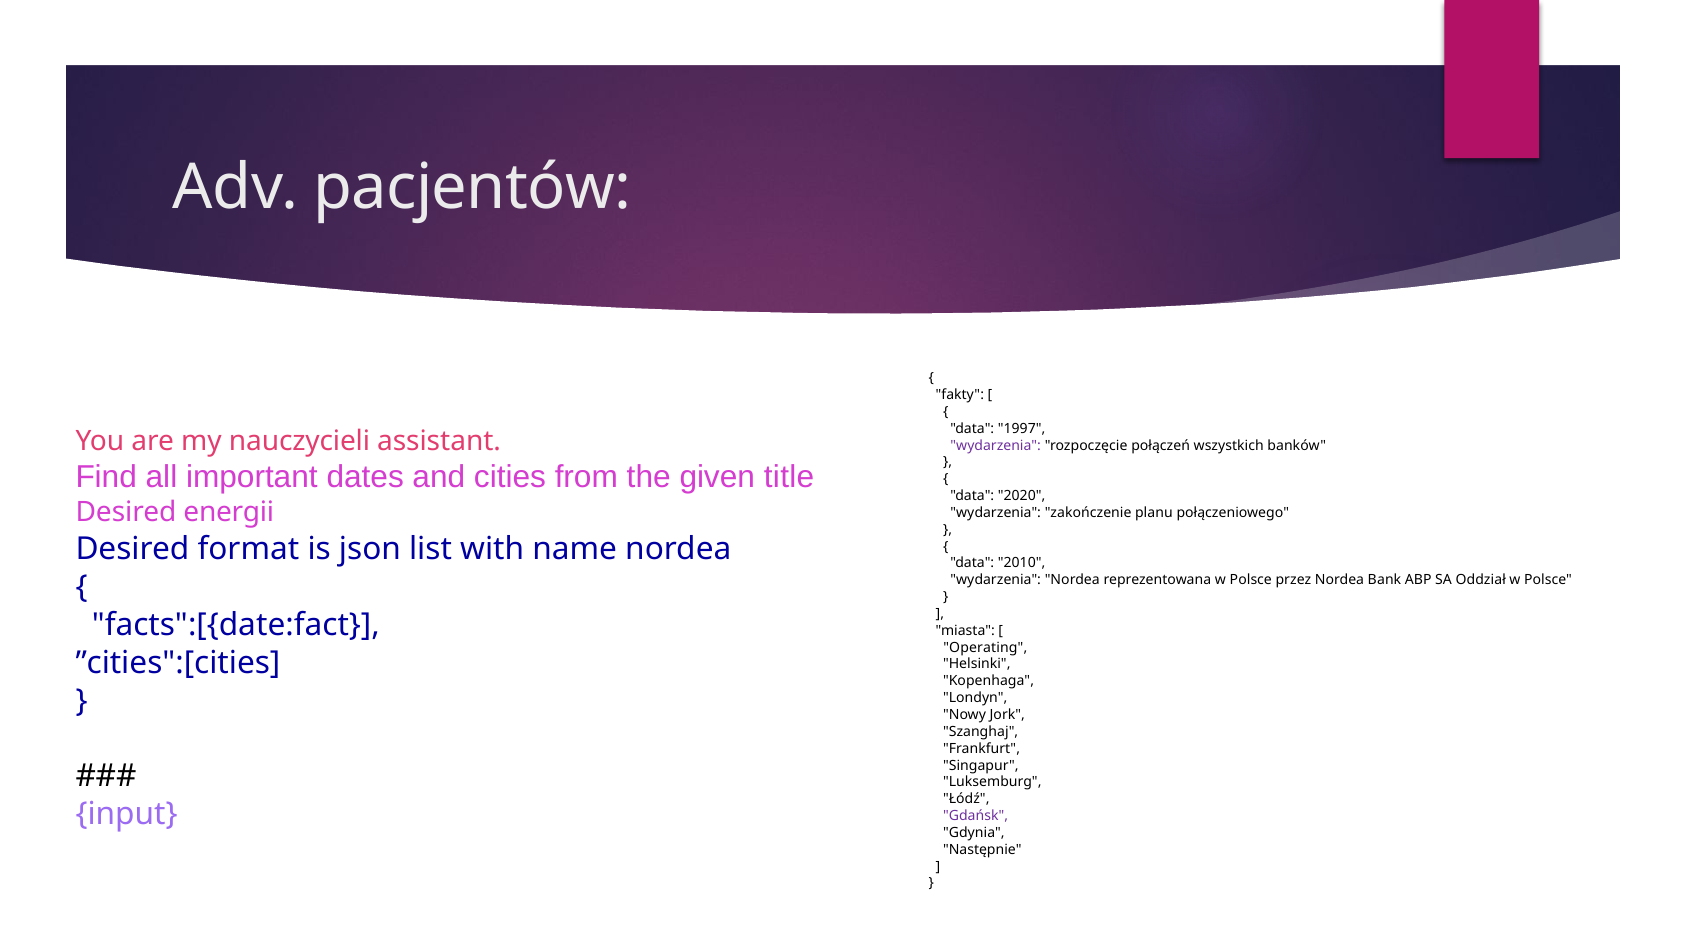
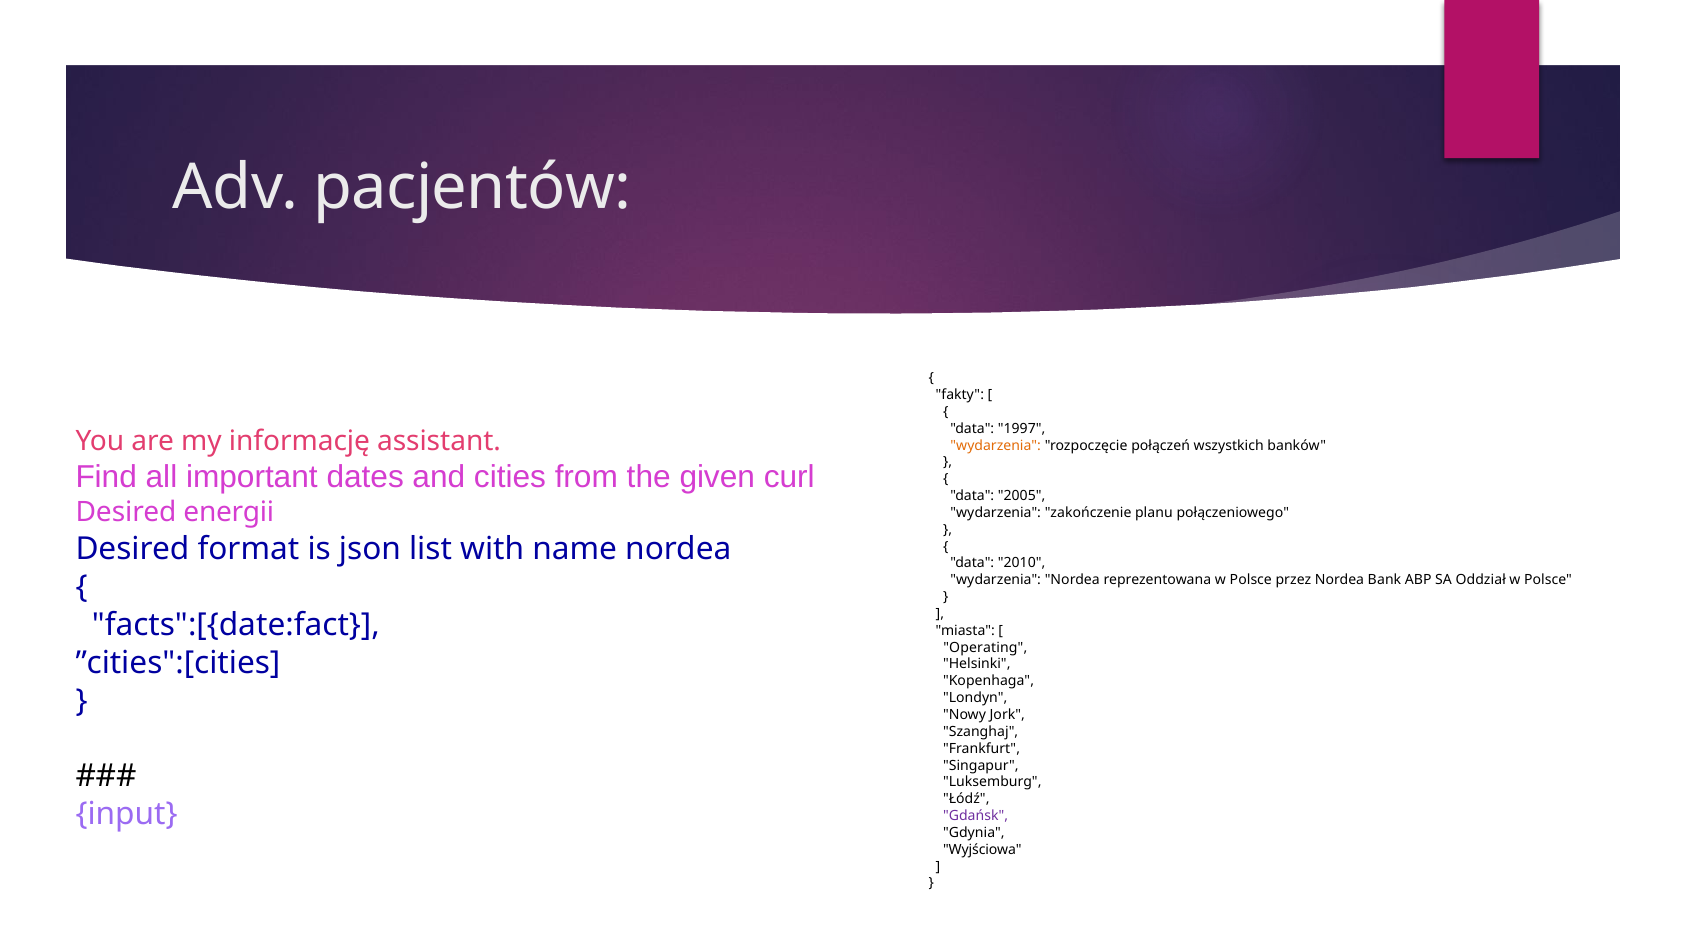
nauczycieli: nauczycieli -> informację (299, 441)
wydarzenia colour: purple -> orange (996, 445)
title: title -> curl (789, 477)
2020: 2020 -> 2005 (1022, 496)
Następnie: Następnie -> Wyjściowa (982, 849)
